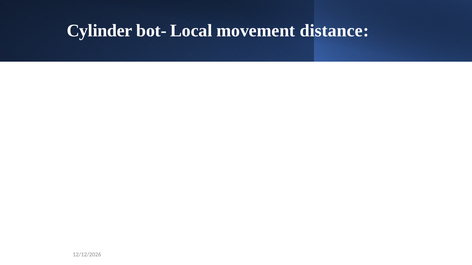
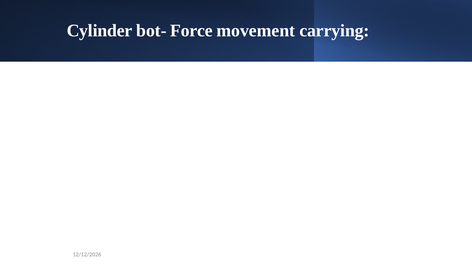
Local: Local -> Force (191, 31)
distance: distance -> carrying (334, 31)
